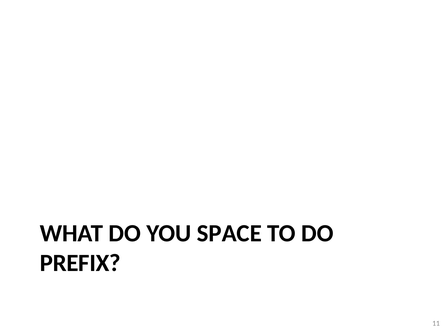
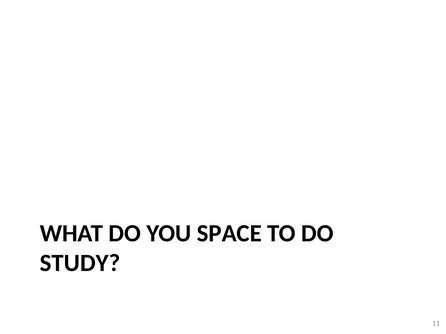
PREFIX: PREFIX -> STUDY (80, 263)
